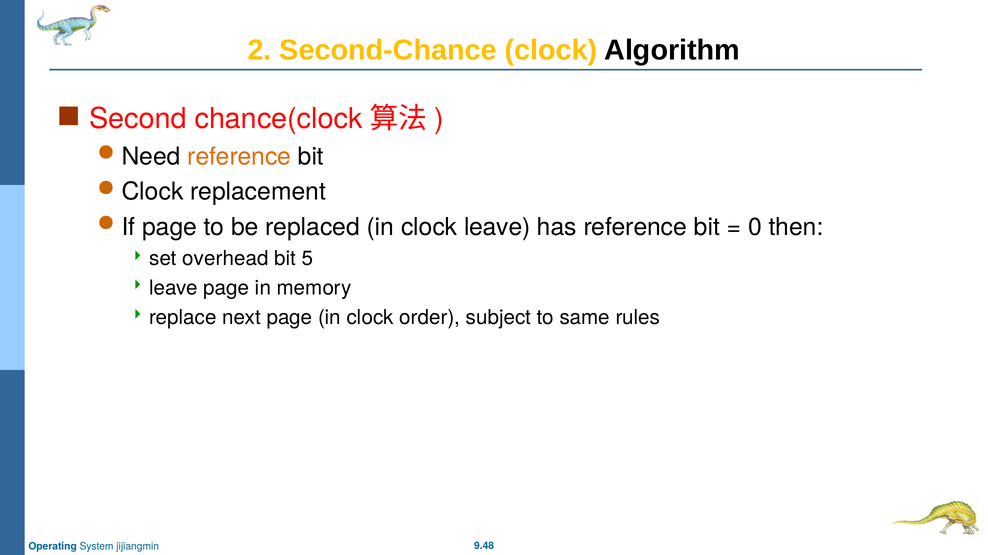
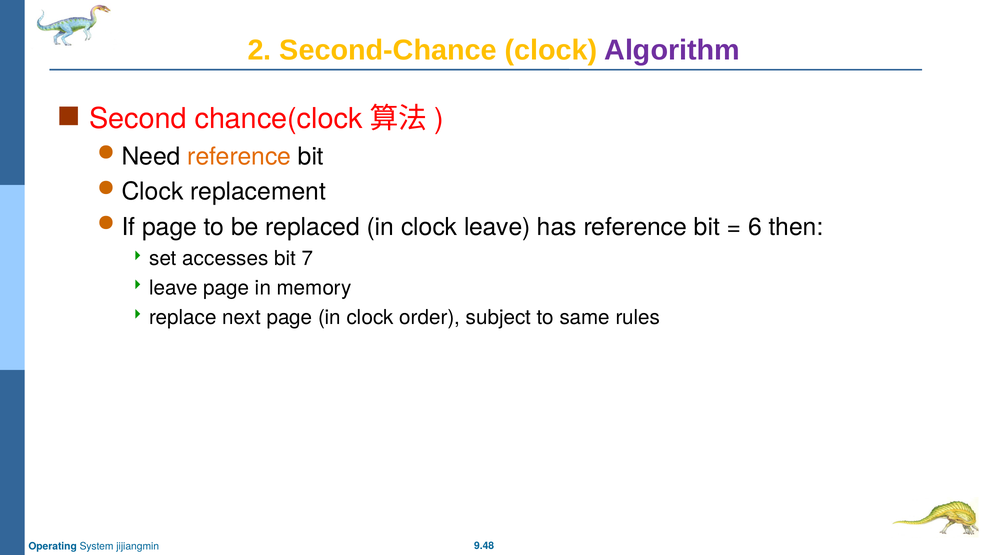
Algorithm colour: black -> purple (672, 50)
0: 0 -> 6 (755, 227)
overhead: overhead -> accesses (225, 259)
5: 5 -> 7 (308, 259)
